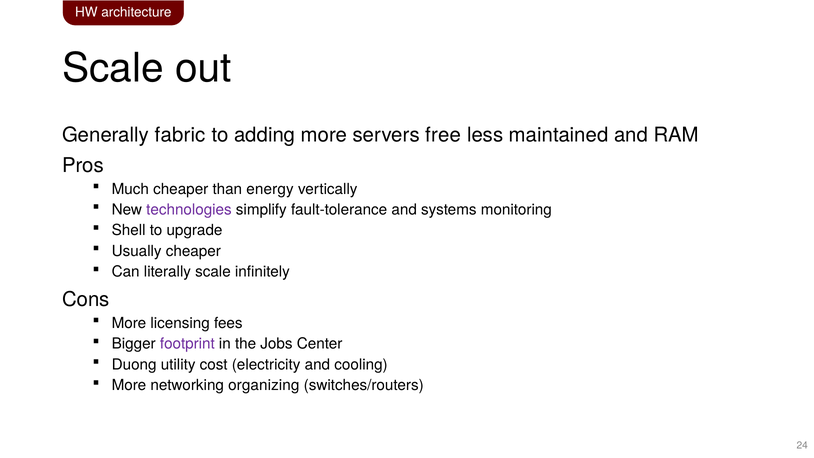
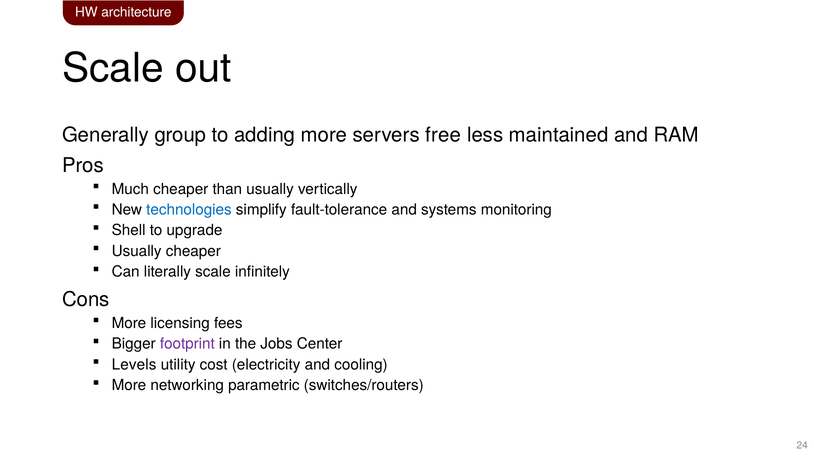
fabric: fabric -> group (180, 135)
than energy: energy -> usually (270, 189)
technologies colour: purple -> blue (189, 210)
Duong: Duong -> Levels (134, 364)
organizing: organizing -> parametric (264, 385)
